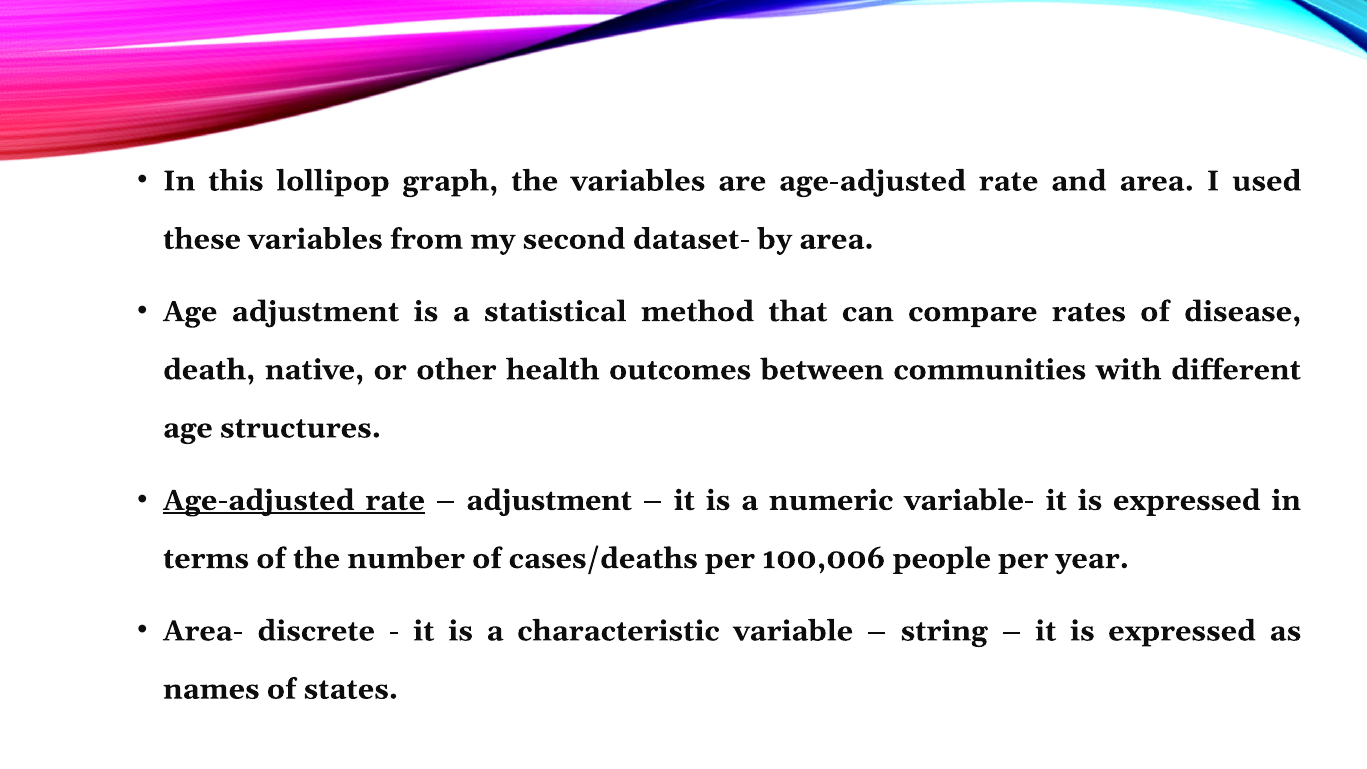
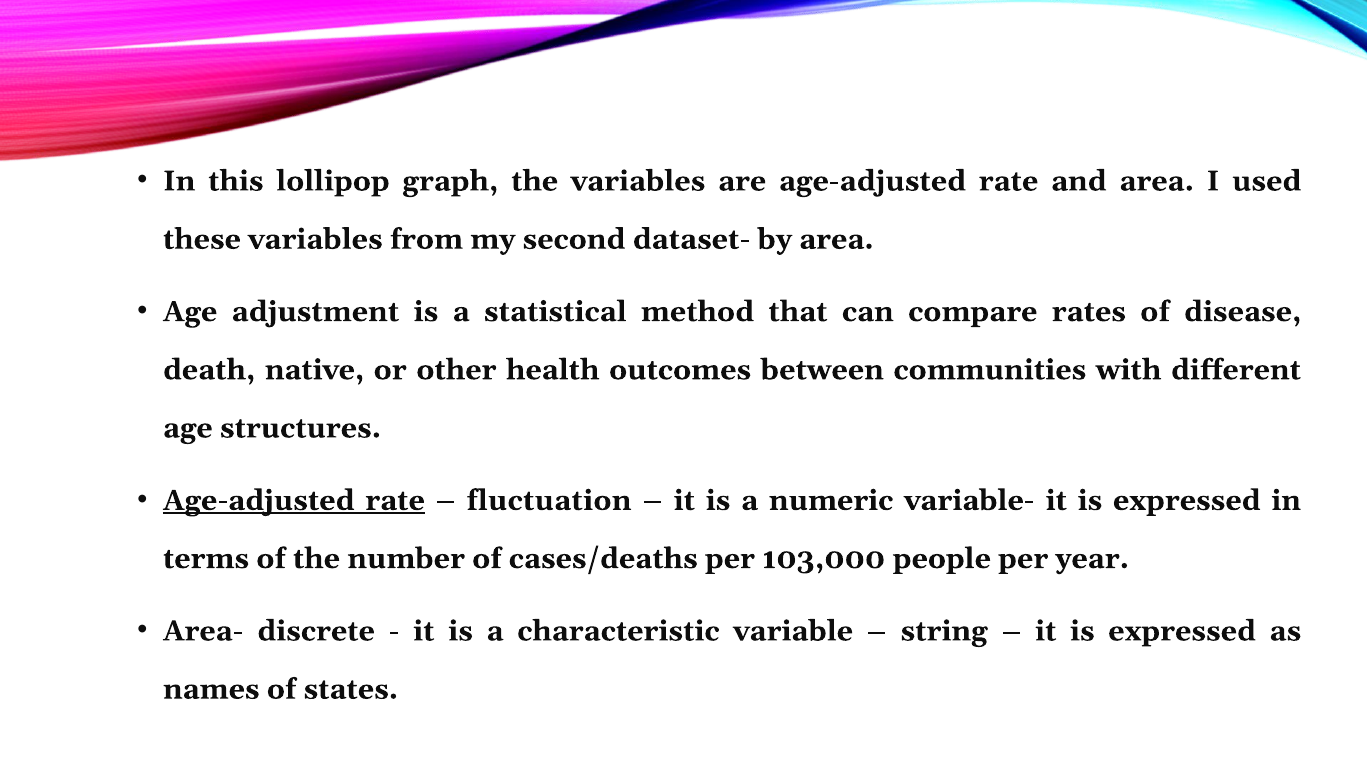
adjustment: adjustment -> fluctuation (549, 500)
100,006: 100,006 -> 103,000 (824, 559)
